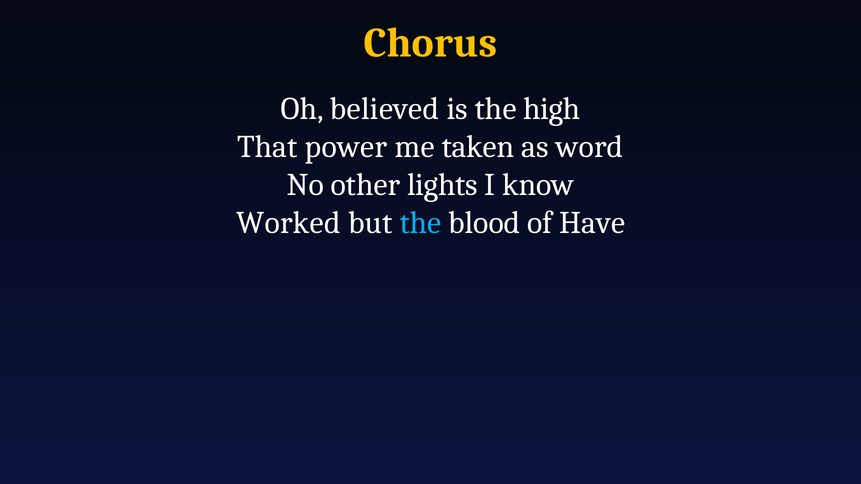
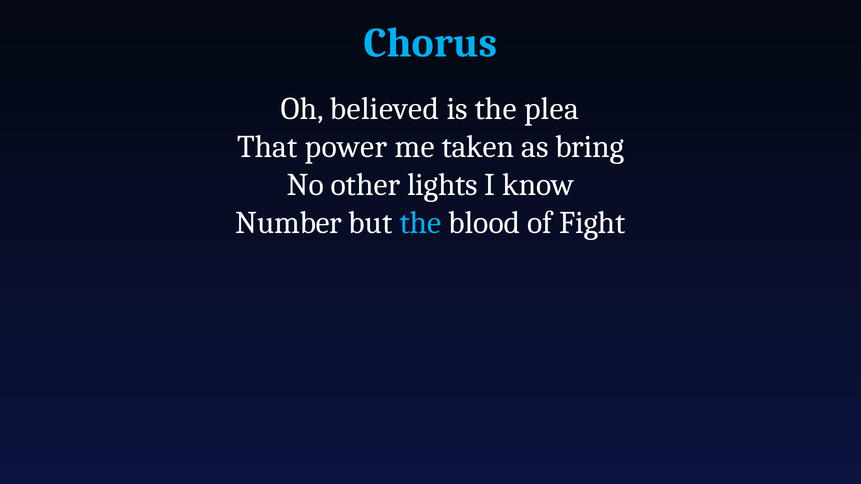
Chorus colour: yellow -> light blue (430, 43)
high: high -> plea (551, 109)
word: word -> bring (590, 147)
Worked: Worked -> Number (289, 223)
Have: Have -> Fight (592, 223)
